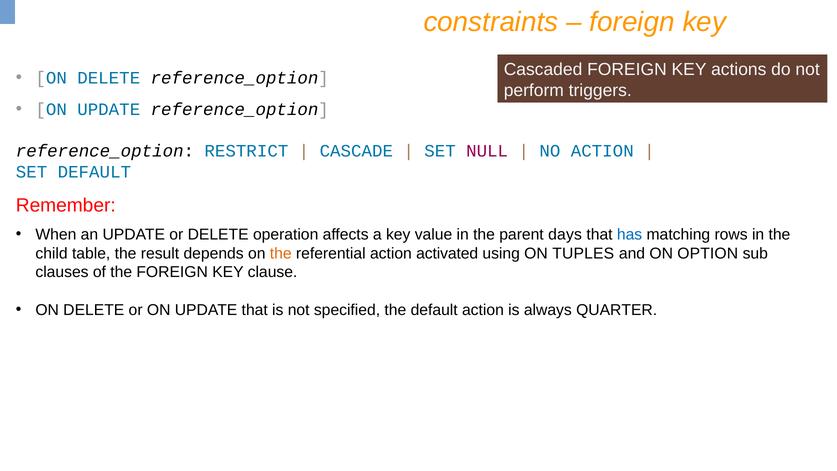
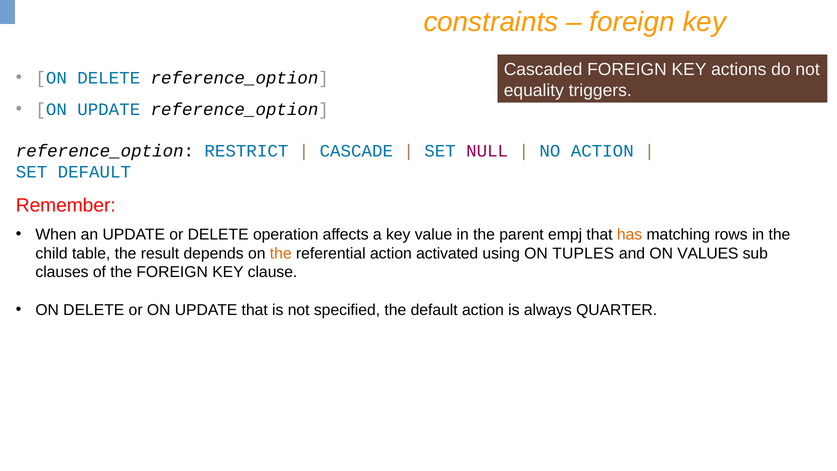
perform: perform -> equality (534, 90)
days: days -> empj (565, 234)
has colour: blue -> orange (630, 234)
OPTION: OPTION -> VALUES (708, 253)
